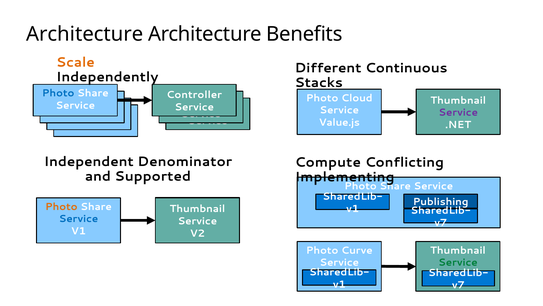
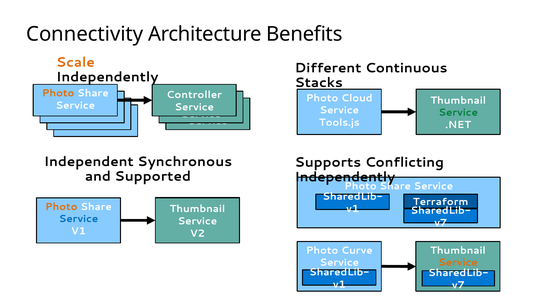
Architecture: Architecture -> Connectivity (85, 34)
Photo colour: blue -> orange (58, 93)
Service colour: purple -> green (458, 112)
Value.js: Value.js -> Tools.js (339, 122)
Denominator: Denominator -> Synchronous (185, 161)
Compute: Compute -> Supports (328, 162)
Implementing: Implementing -> Independently (345, 177)
Publishing: Publishing -> Terraform (441, 201)
Service colour: green -> orange (458, 262)
